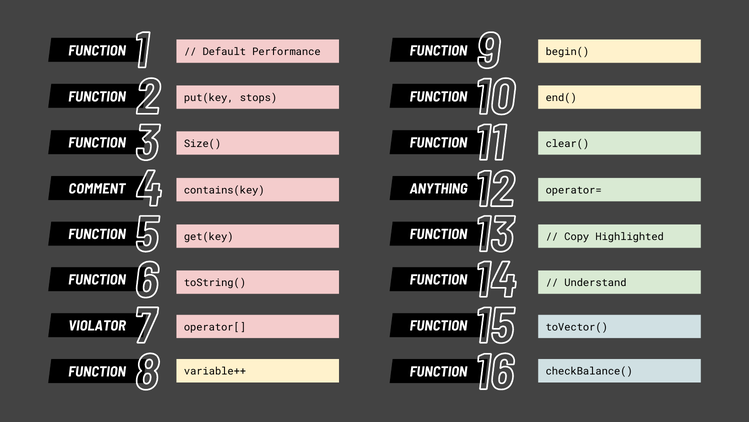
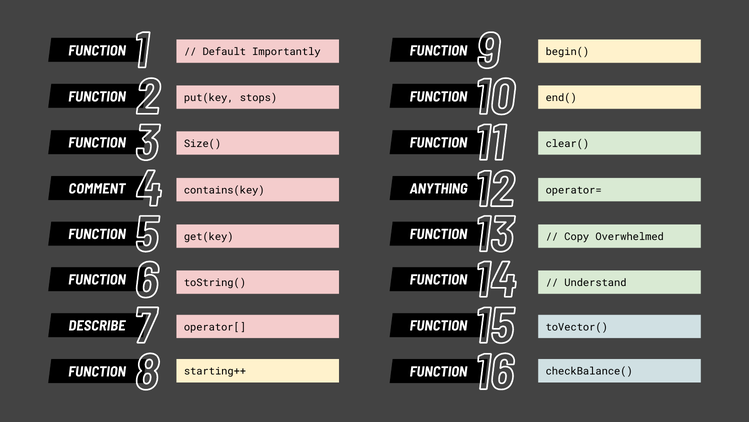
Performance: Performance -> Importantly (286, 52)
Highlighted: Highlighted -> Overwhelmed (630, 237)
VIOLATOR: VIOLATOR -> DESCRIBE (97, 326)
variable++: variable++ -> starting++ (215, 371)
